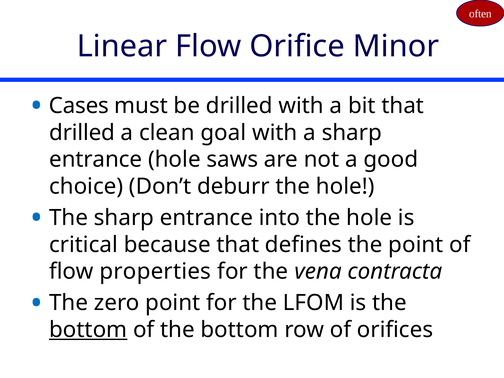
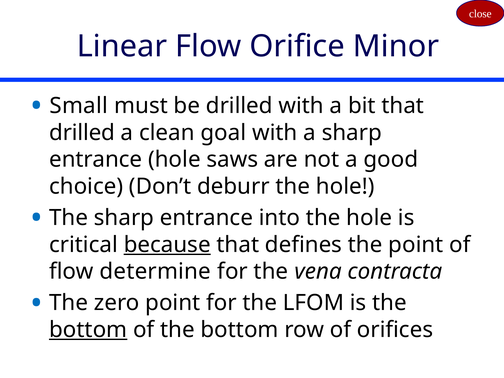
often: often -> close (480, 14)
Cases: Cases -> Small (79, 106)
because underline: none -> present (167, 245)
properties: properties -> determine (155, 272)
